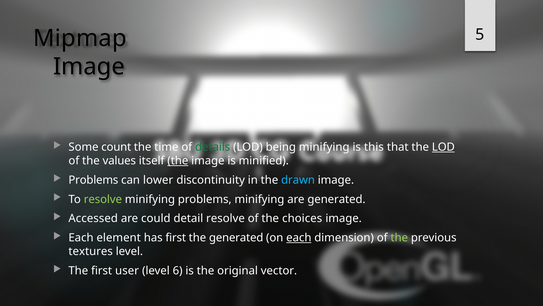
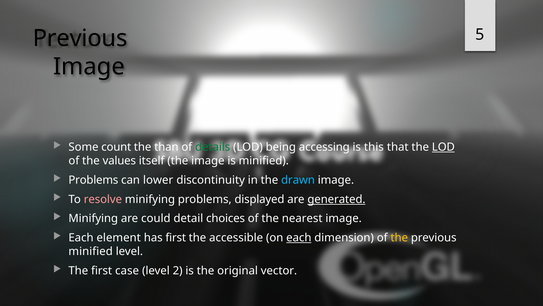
Mipmap: Mipmap -> Previous (80, 38)
time: time -> than (166, 147)
being minifying: minifying -> accessing (324, 147)
the underline: present -> none (178, 160)
resolve colour: light green -> pink (103, 199)
problems minifying: minifying -> displayed (259, 199)
generated underline: none -> present (336, 199)
Accessed: Accessed -> Minifying (93, 218)
detail resolve: resolve -> choices (226, 218)
choices: choices -> nearest (302, 218)
the generated: generated -> accessible (236, 237)
the colour: light green -> yellow (399, 237)
textures: textures -> minified (91, 251)
user: user -> case (127, 270)
6: 6 -> 2 (178, 270)
